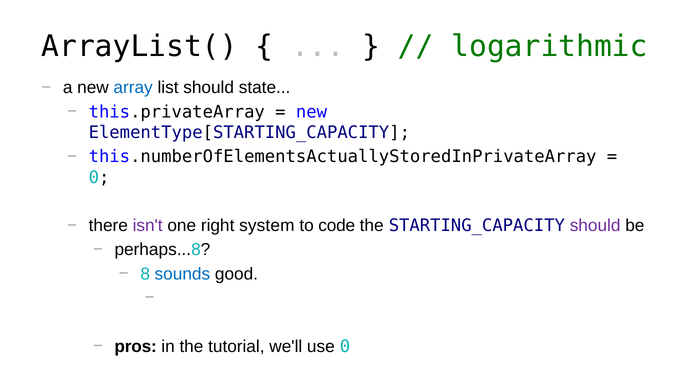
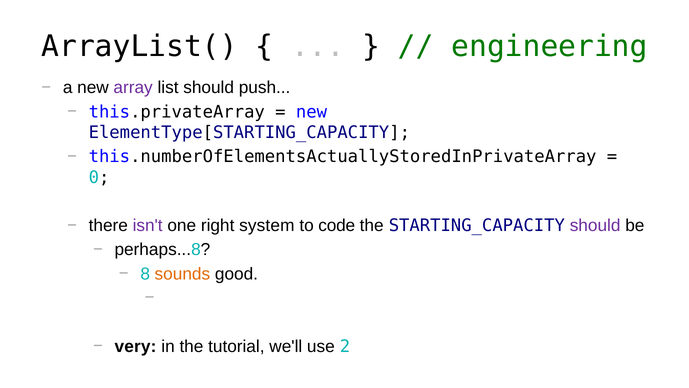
logarithmic: logarithmic -> engineering (550, 46)
array colour: blue -> purple (133, 88)
state: state -> push (265, 88)
sounds colour: blue -> orange (182, 274)
pros: pros -> very (135, 346)
use 0: 0 -> 2 (345, 346)
